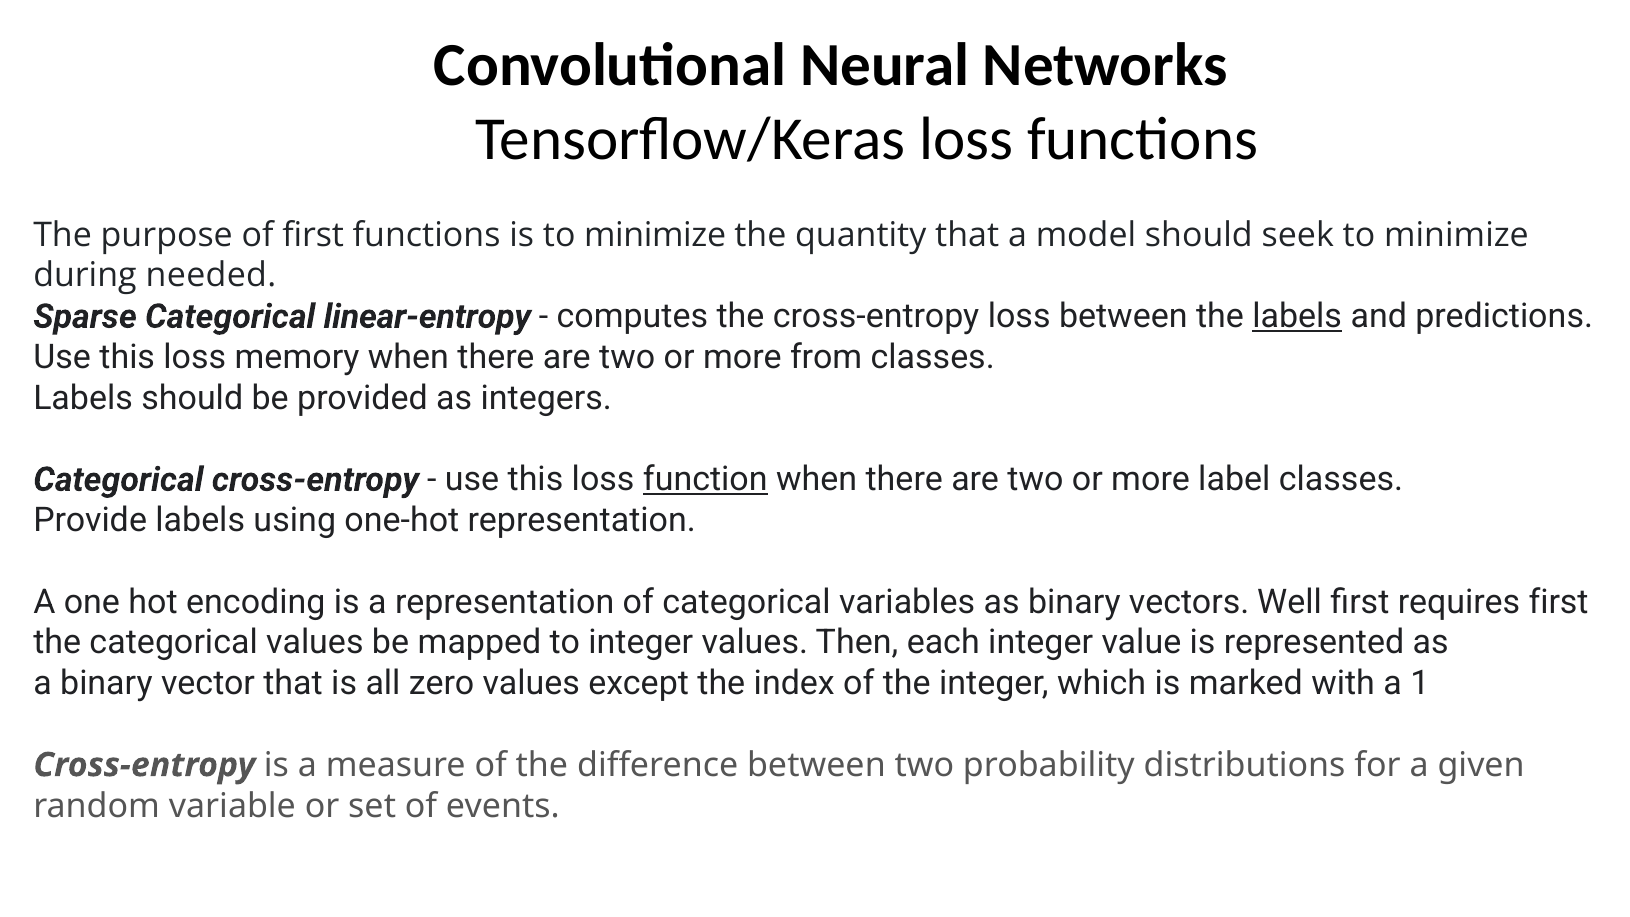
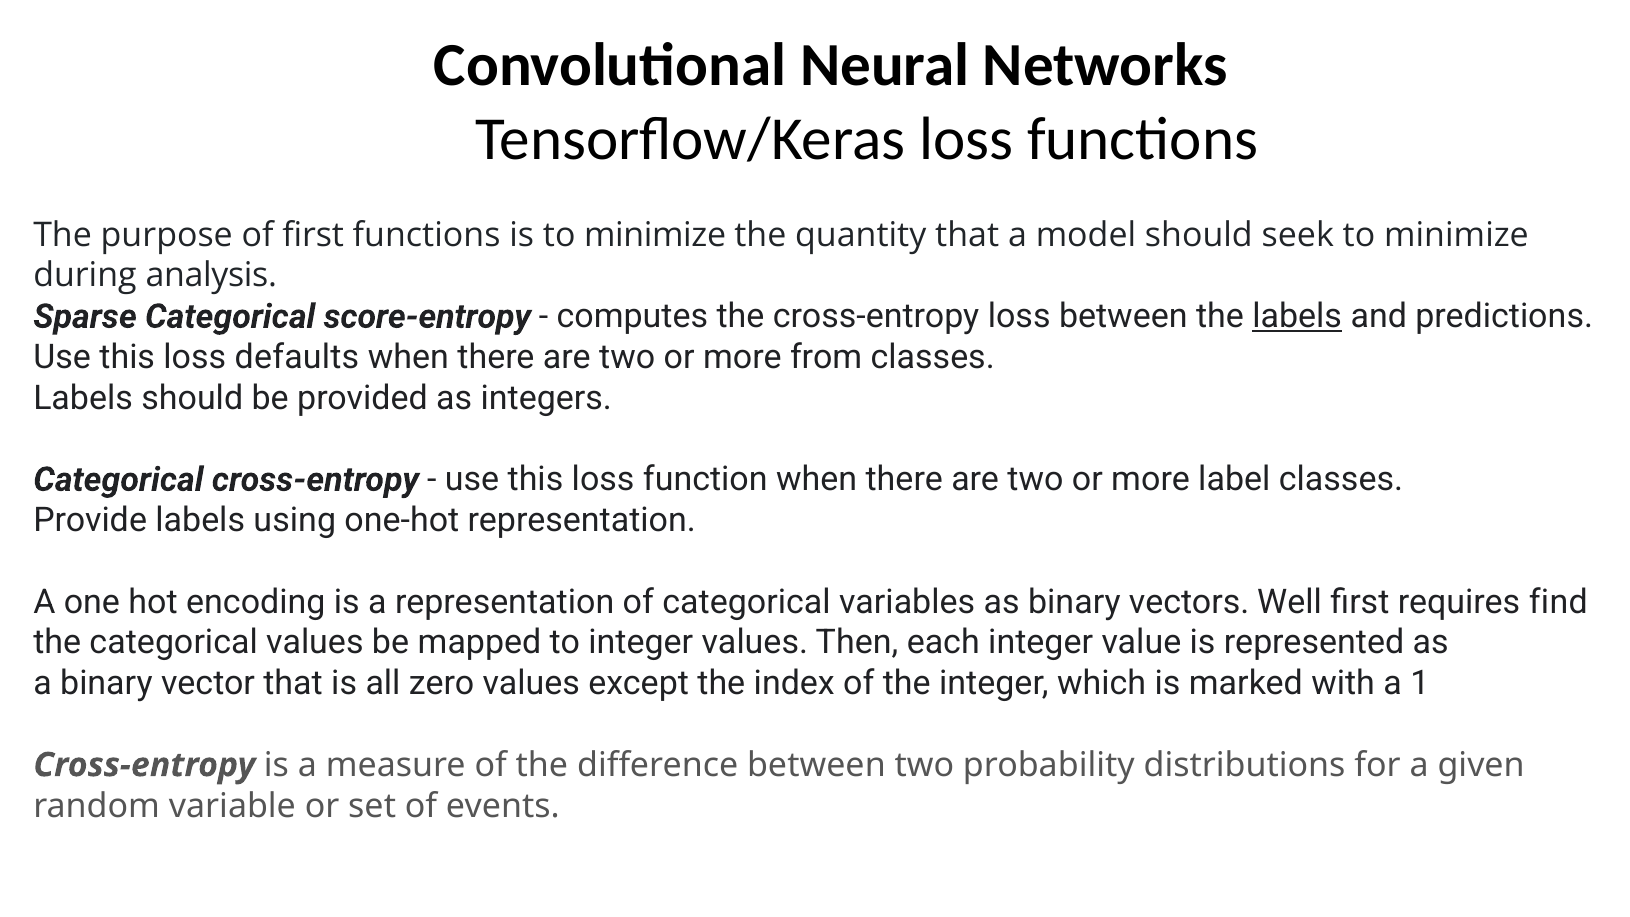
needed: needed -> analysis (211, 276)
linear-entropy: linear-entropy -> score-entropy (427, 316)
memory: memory -> defaults (297, 357)
function underline: present -> none (705, 480)
requires first: first -> find (1558, 602)
